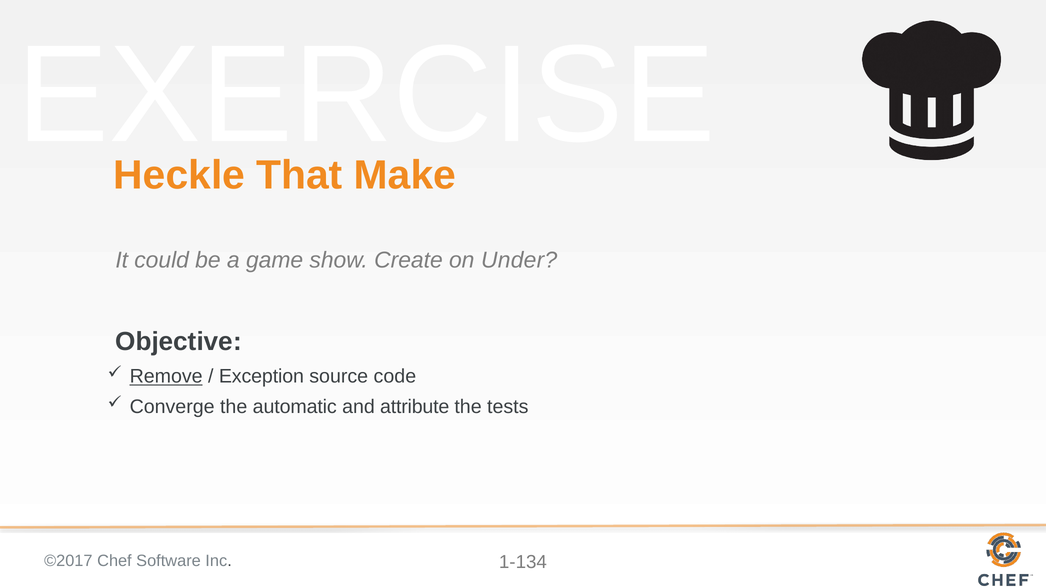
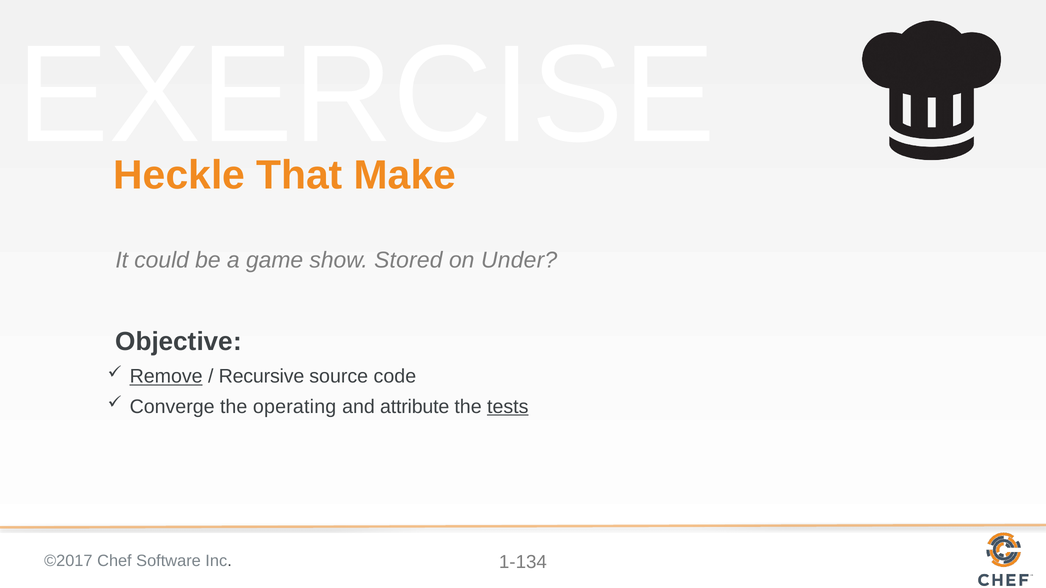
Create: Create -> Stored (408, 261)
Exception: Exception -> Recursive (261, 377)
automatic: automatic -> operating (295, 407)
tests underline: none -> present (508, 407)
